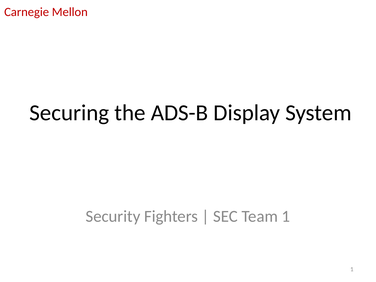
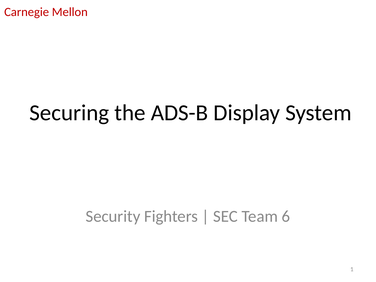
Team 1: 1 -> 6 (286, 216)
